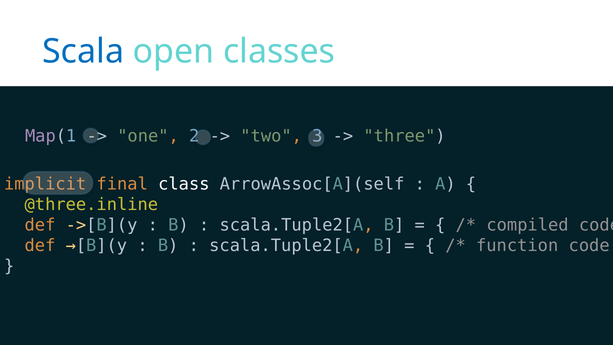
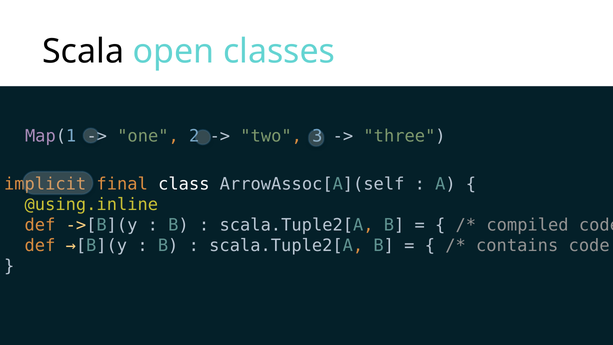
Scala colour: blue -> black (83, 52)
@three.inline: @three.inline -> @using.inline (91, 204)
function: function -> contains (517, 245)
